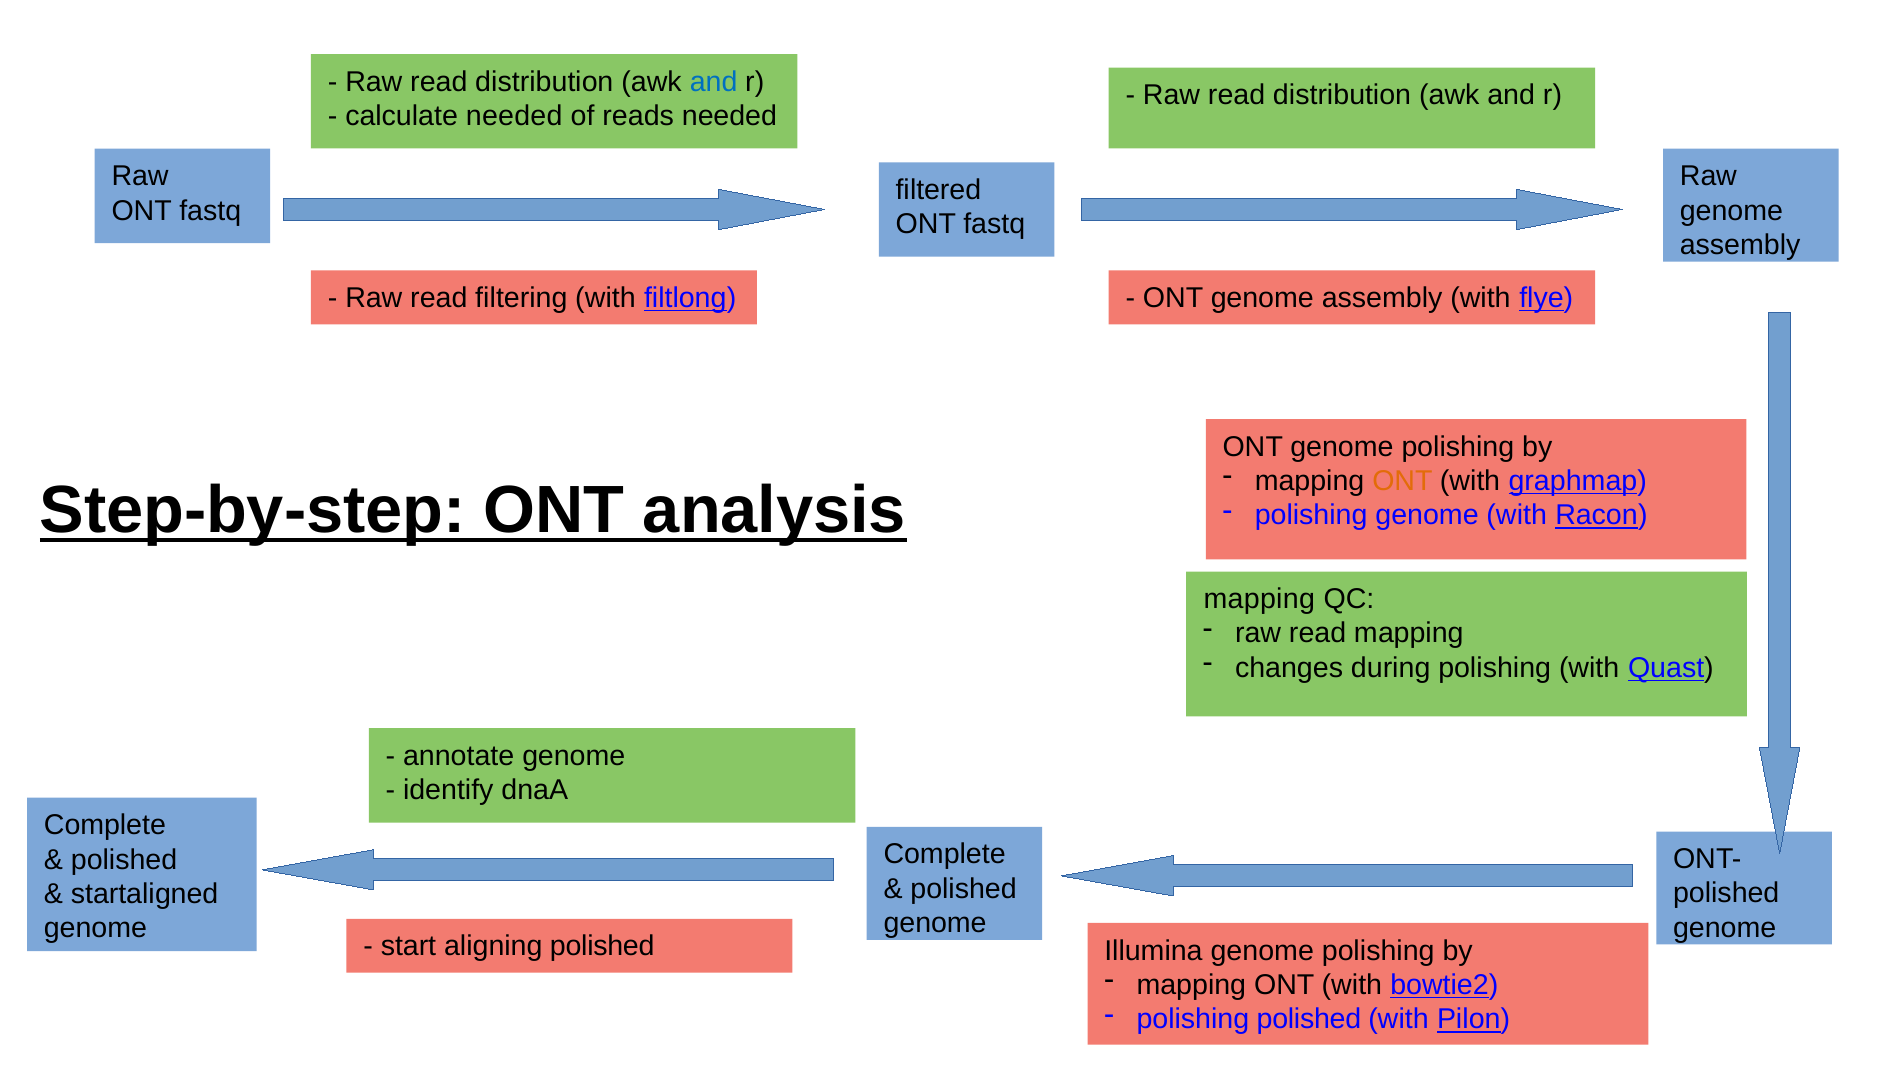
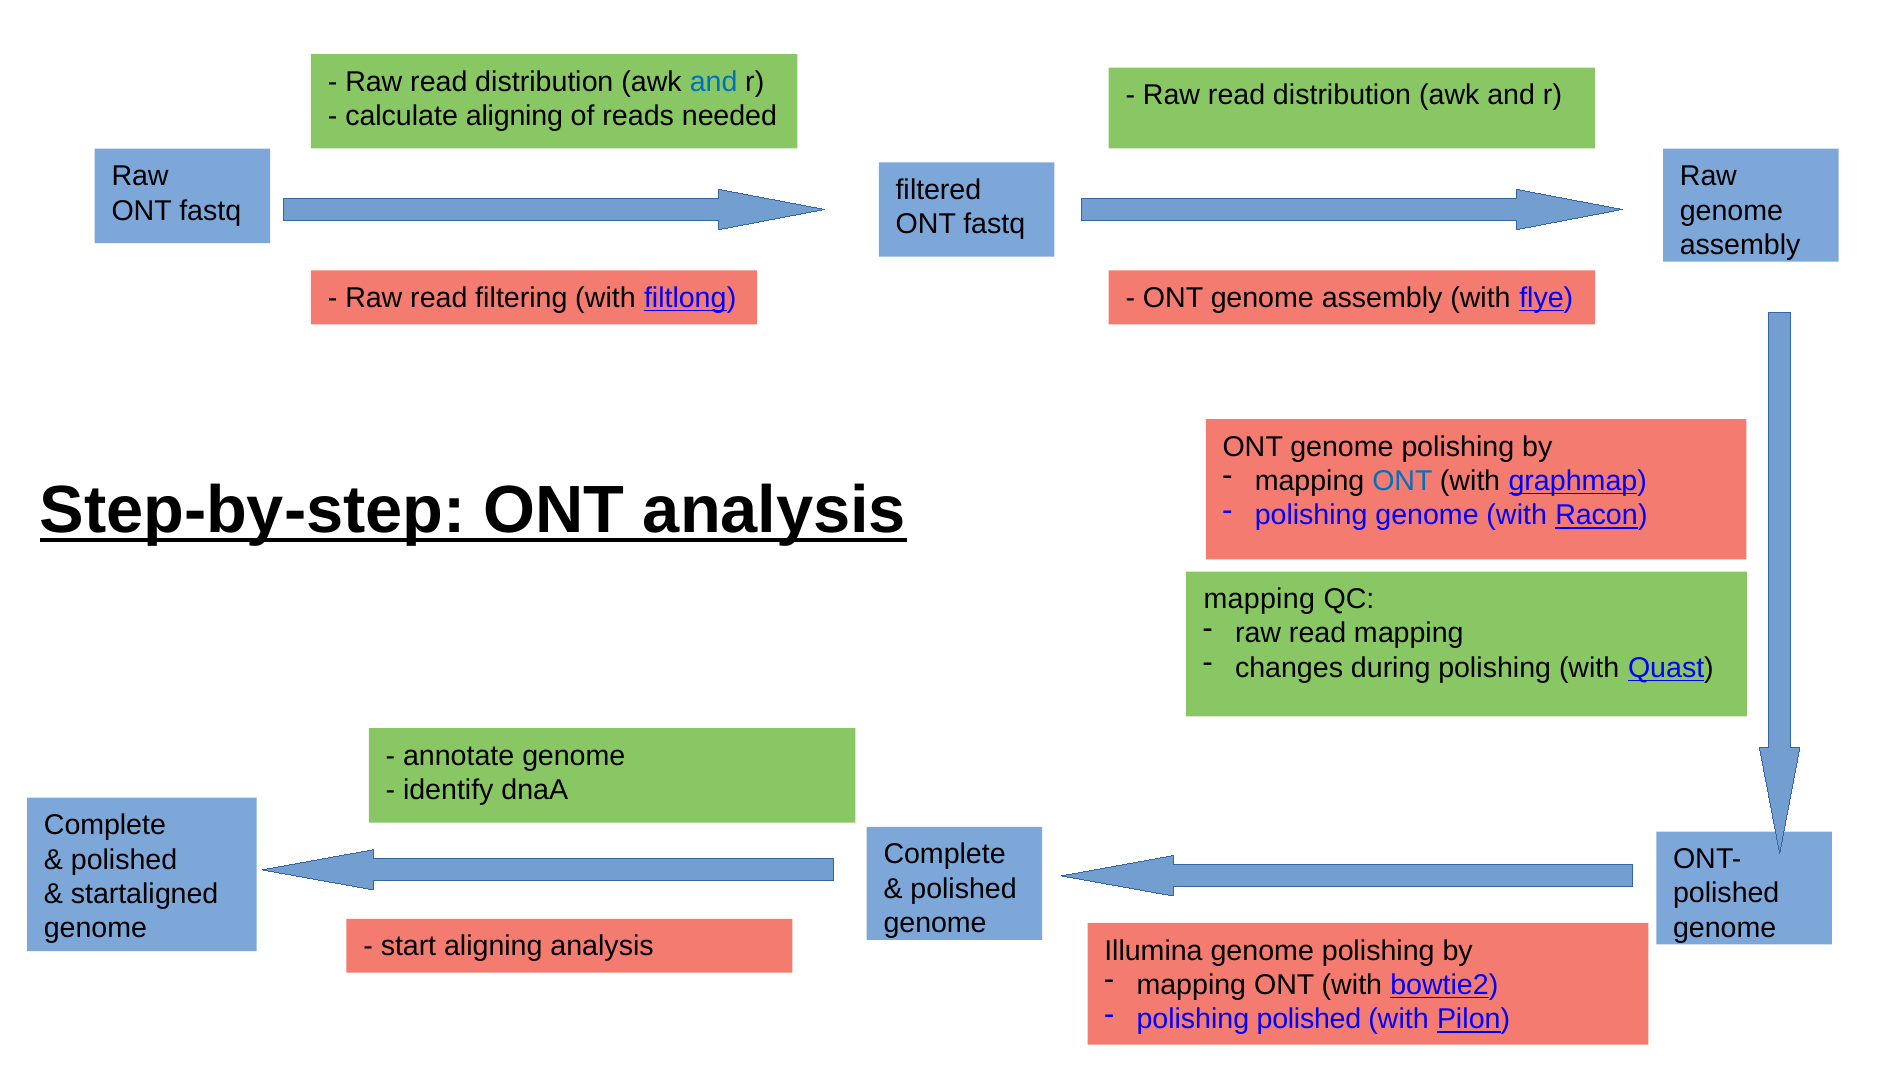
calculate needed: needed -> aligning (514, 116)
ONT colour: orange -> blue (1402, 481)
aligning polished: polished -> analysis (602, 946)
